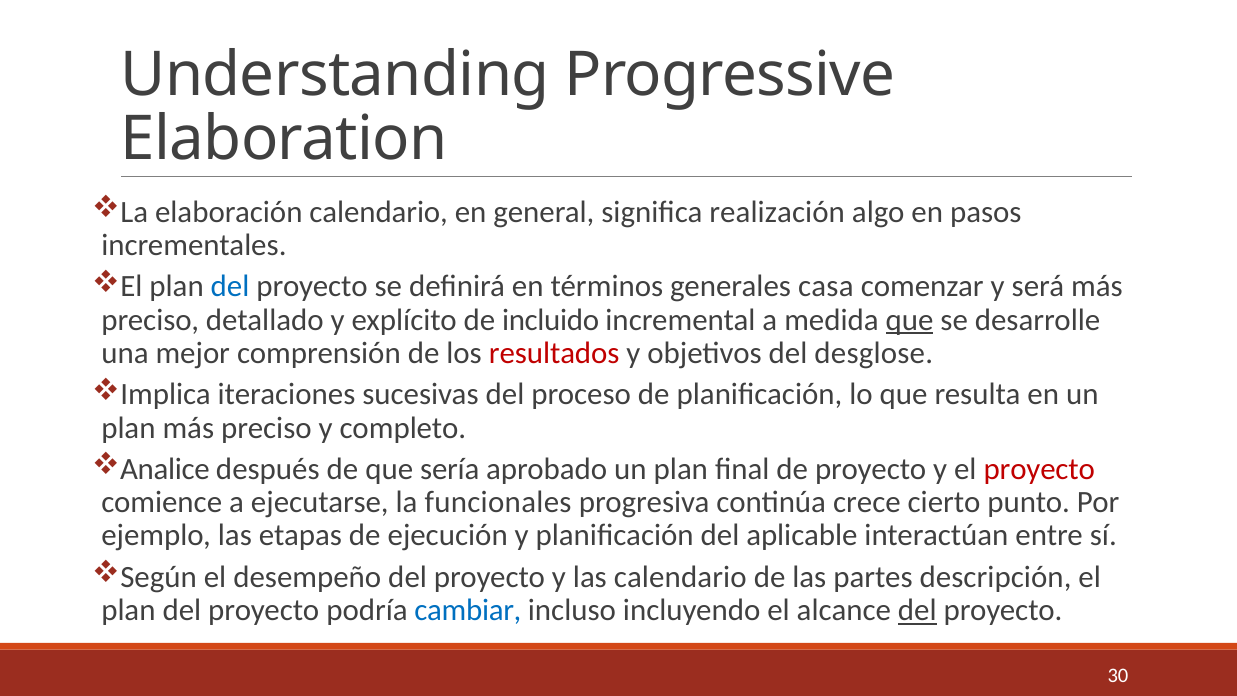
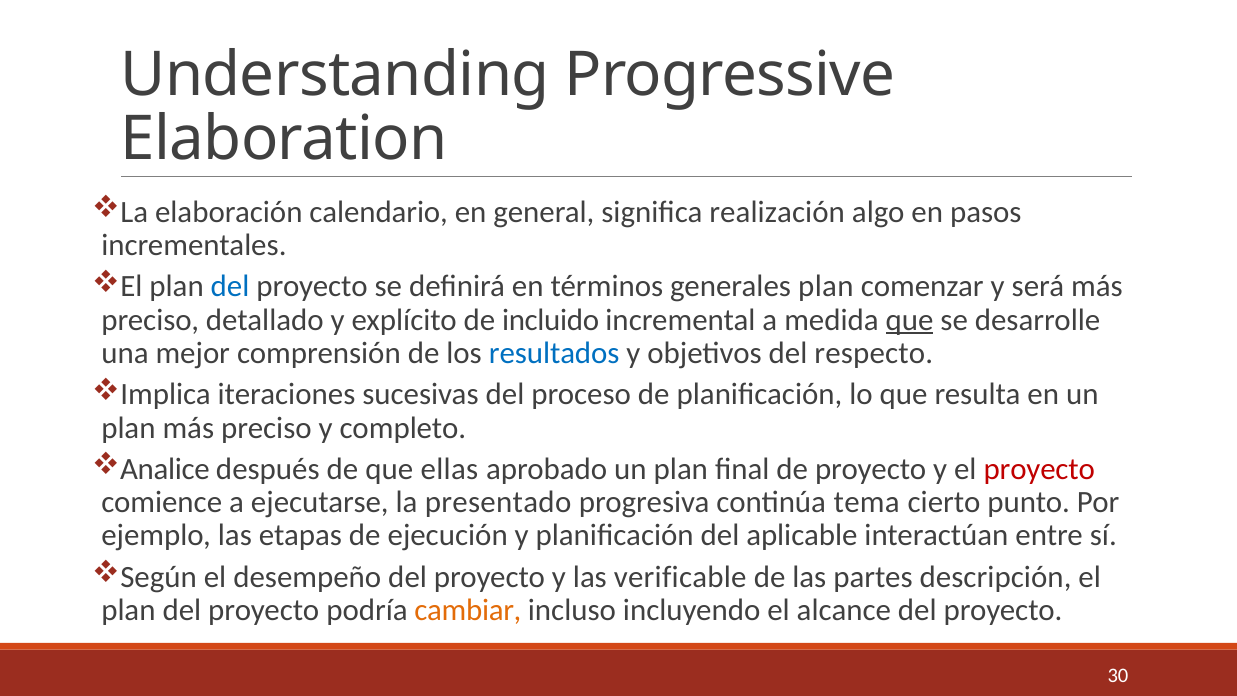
generales casa: casa -> plan (826, 286)
resultados colour: red -> blue (554, 353)
desglose: desglose -> respecto (874, 353)
sería: sería -> ellas (449, 469)
funcionales: funcionales -> presentado (498, 502)
crece: crece -> tema (867, 502)
las calendario: calendario -> verificable (680, 577)
cambiar colour: blue -> orange (468, 610)
del underline: present -> none (917, 610)
